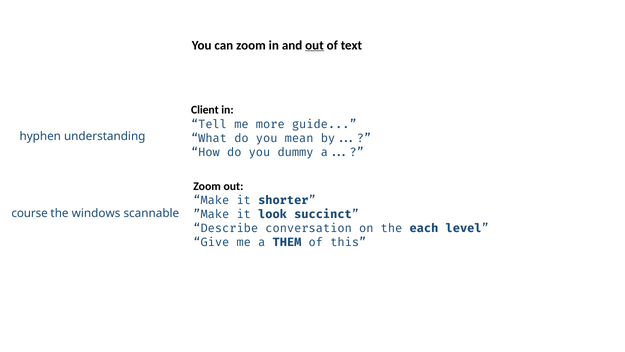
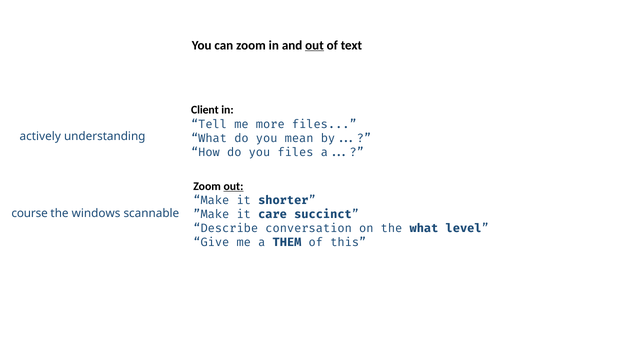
more guide: guide -> files (324, 124)
hyphen: hyphen -> actively (40, 136)
you dummy: dummy -> files (296, 152)
out underline: none -> present (233, 186)
look: look -> care (273, 214)
the each: each -> what (424, 228)
